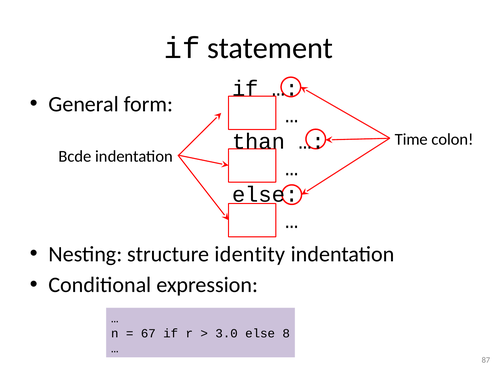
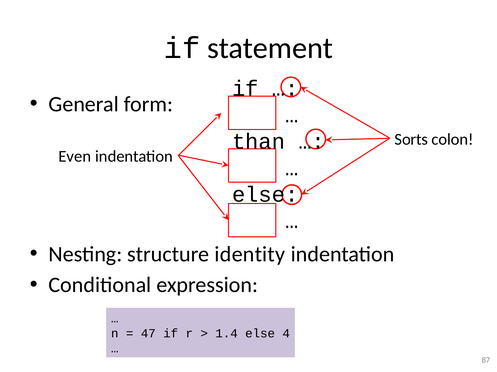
Time: Time -> Sorts (411, 140)
Bcde: Bcde -> Even (75, 157)
67: 67 -> 47 (148, 334)
3.0: 3.0 -> 1.4 (227, 334)
8: 8 -> 4 (286, 334)
